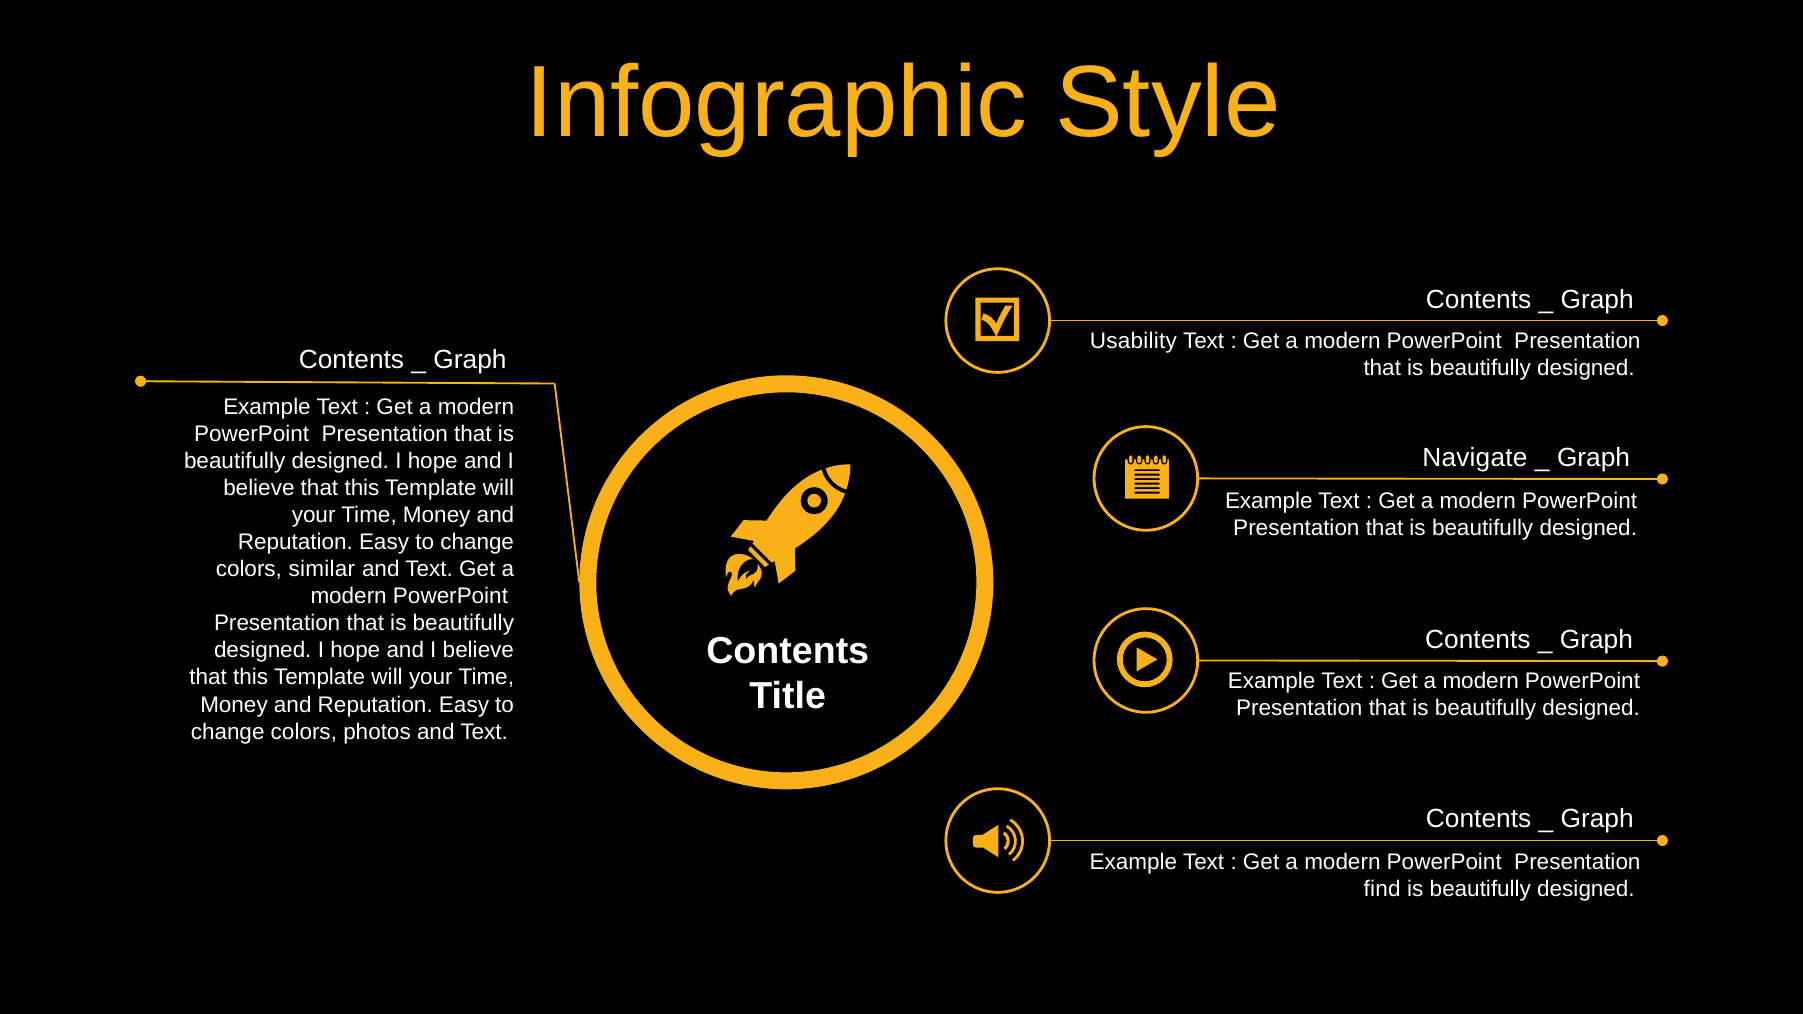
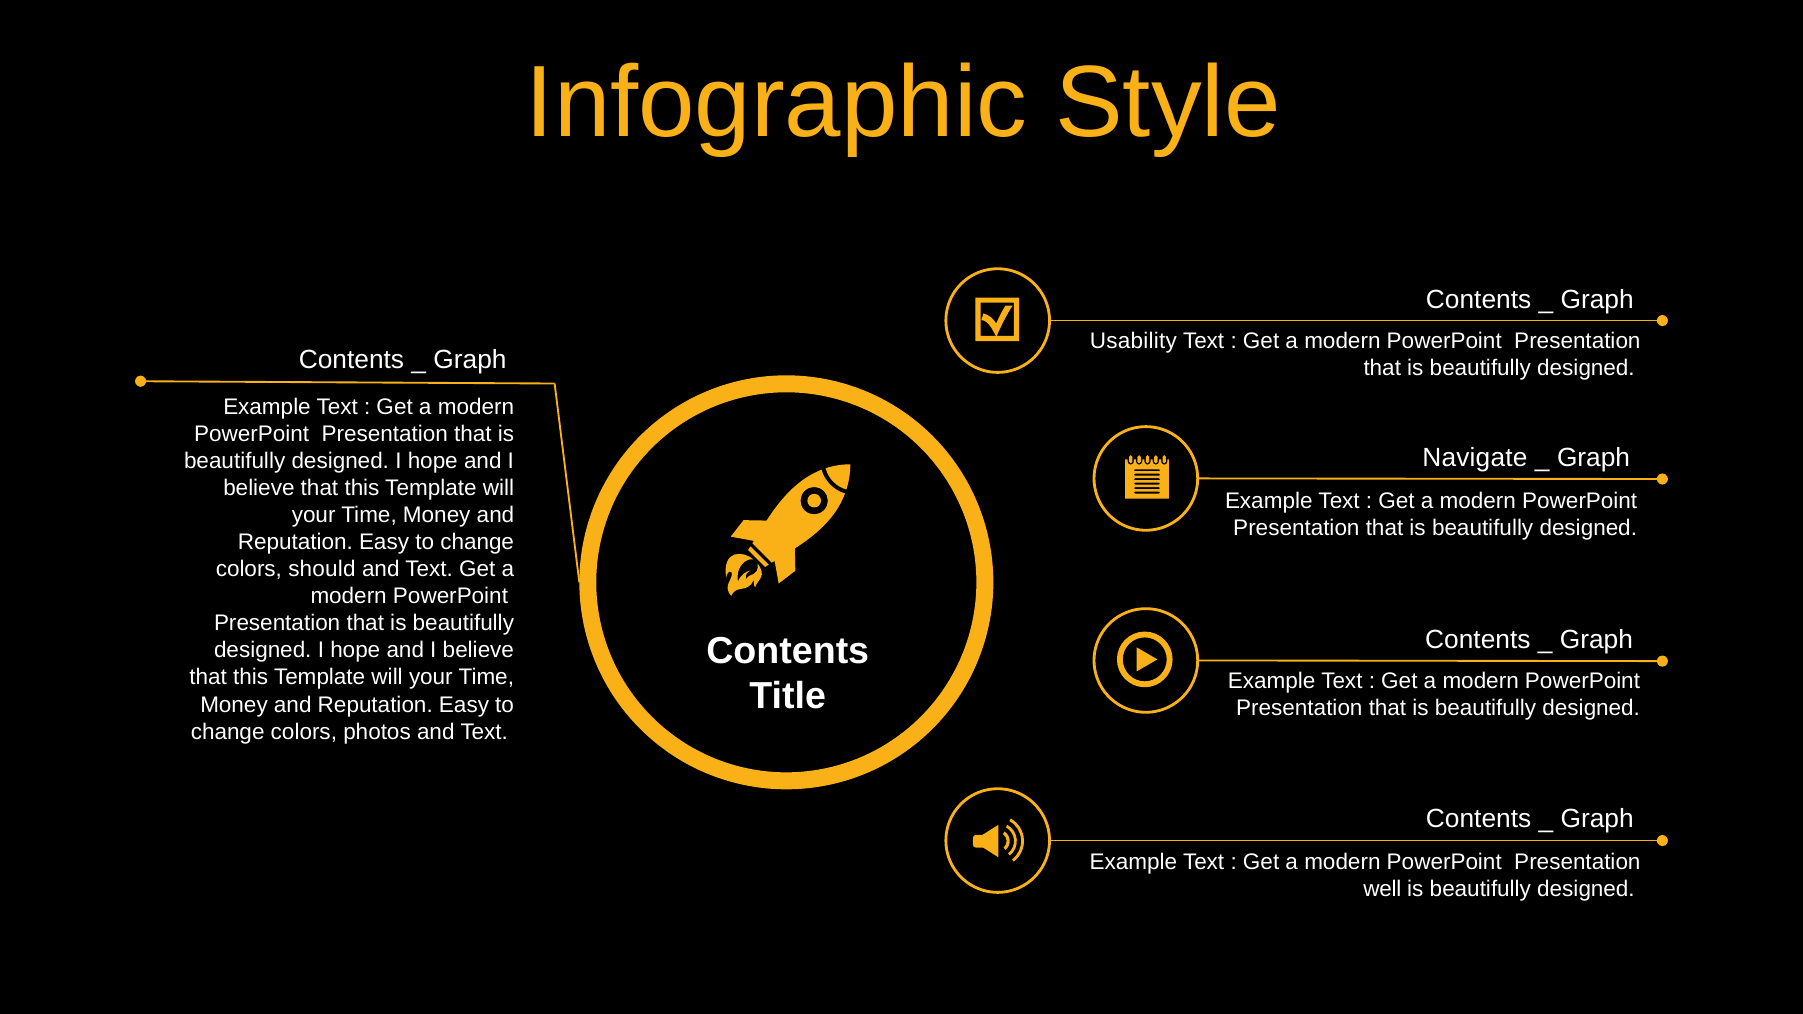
similar: similar -> should (322, 570)
find: find -> well (1382, 889)
